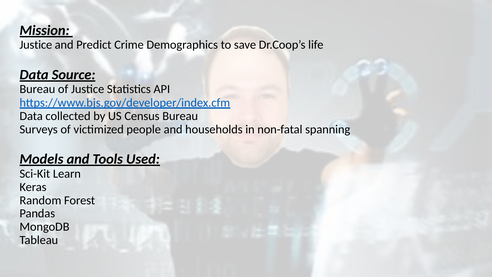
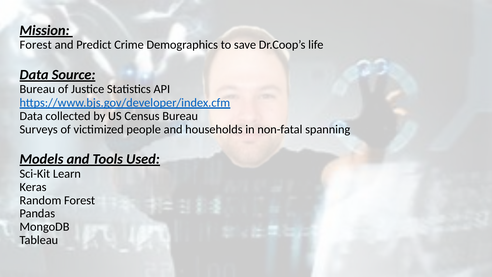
Justice: Justice -> Forest (36, 45)
